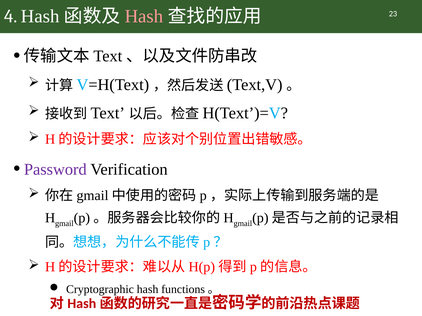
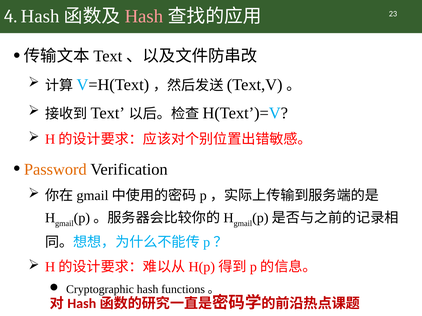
Password colour: purple -> orange (55, 170)
